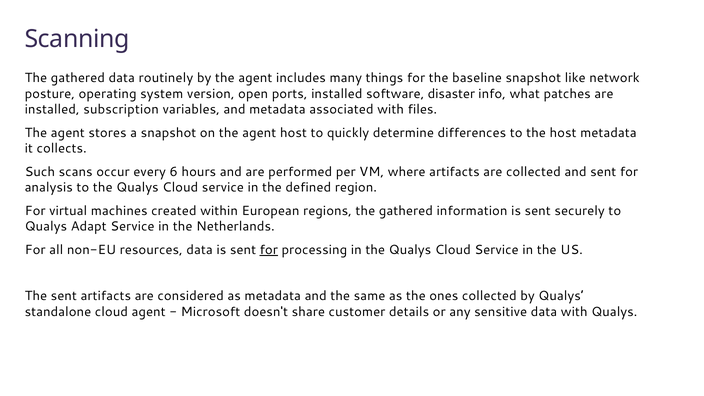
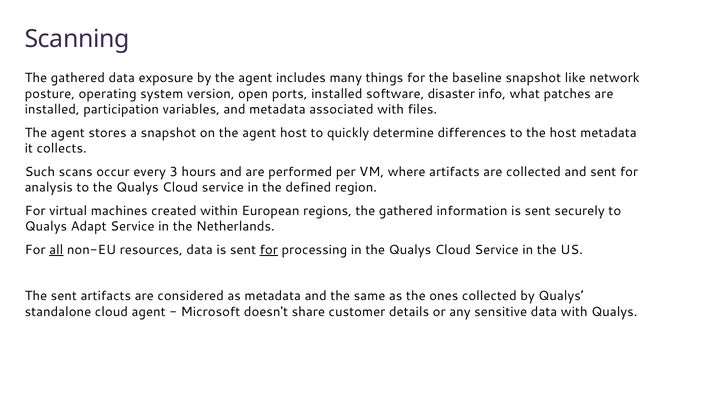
routinely: routinely -> exposure (166, 78)
subscription: subscription -> participation (121, 110)
6: 6 -> 3 (174, 172)
all underline: none -> present (56, 250)
